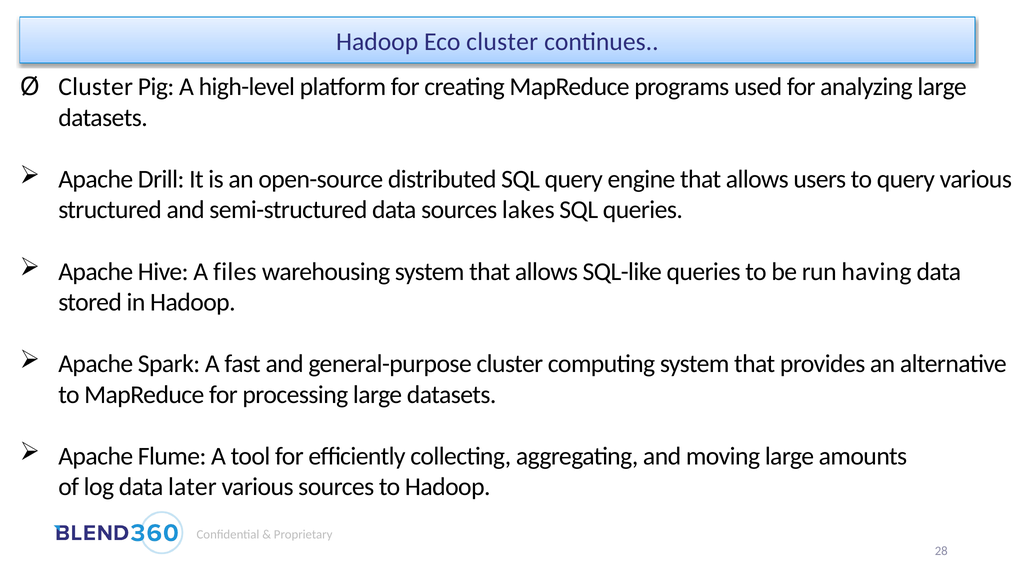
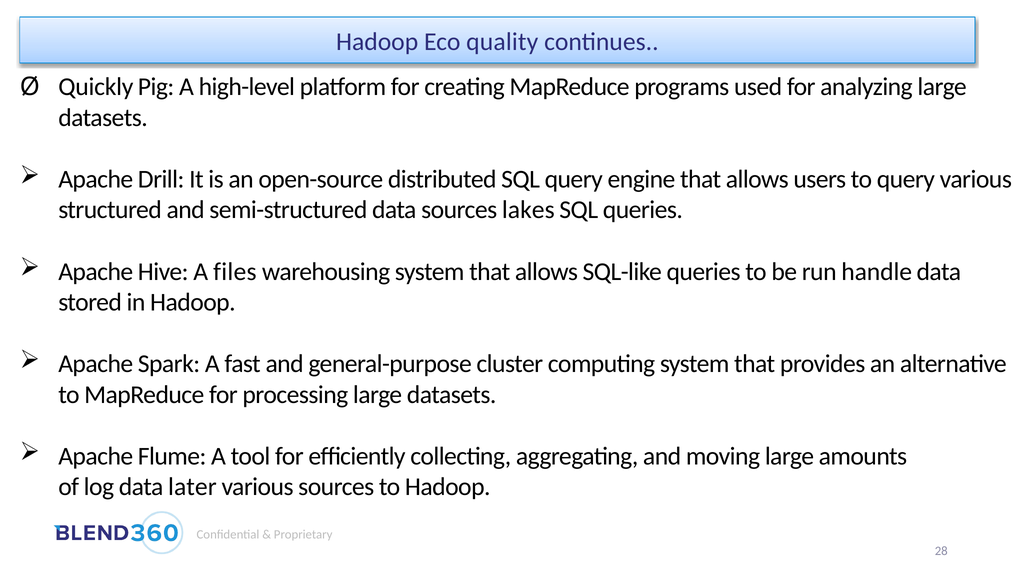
Eco cluster: cluster -> quality (502, 42)
Cluster: Cluster -> Quickly (96, 87)
having: having -> handle (877, 272)
